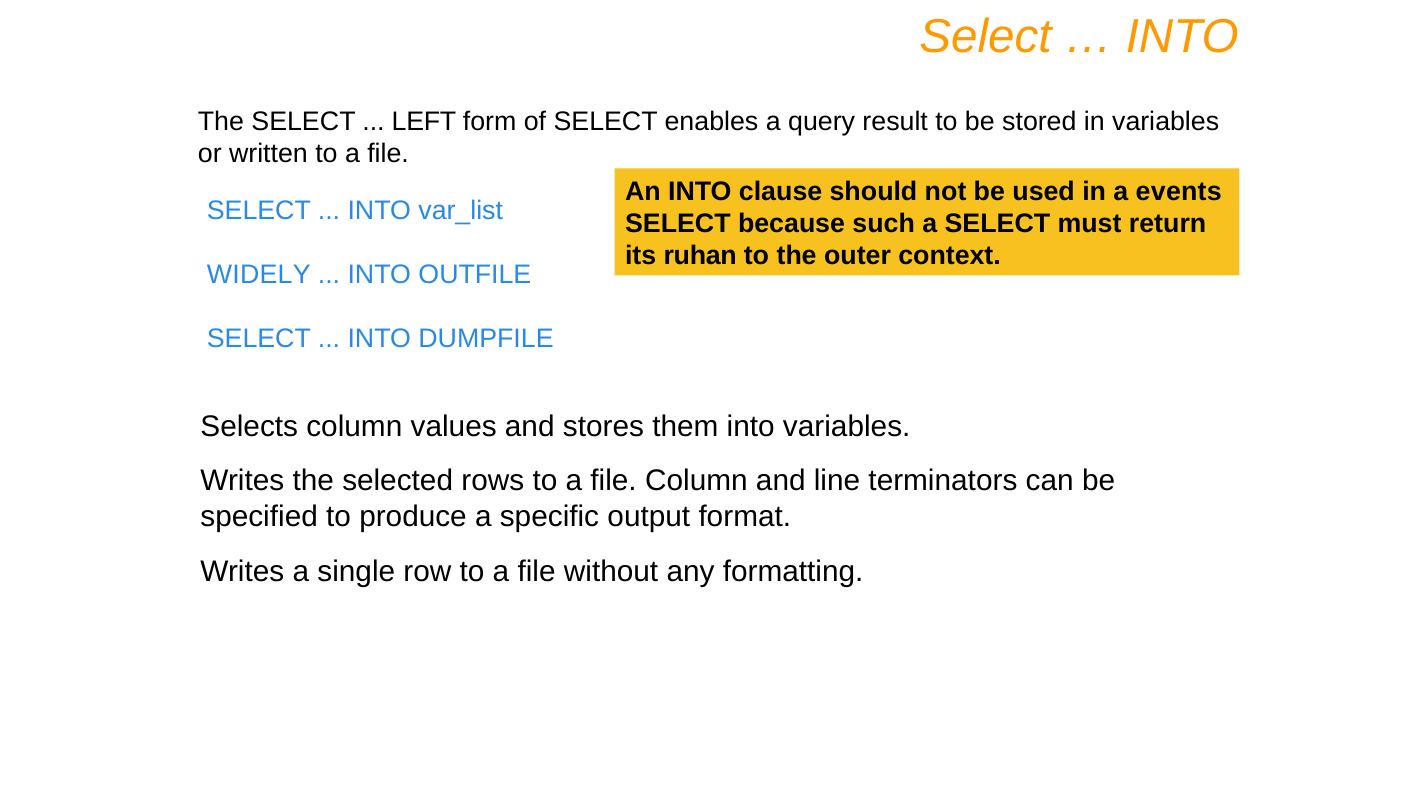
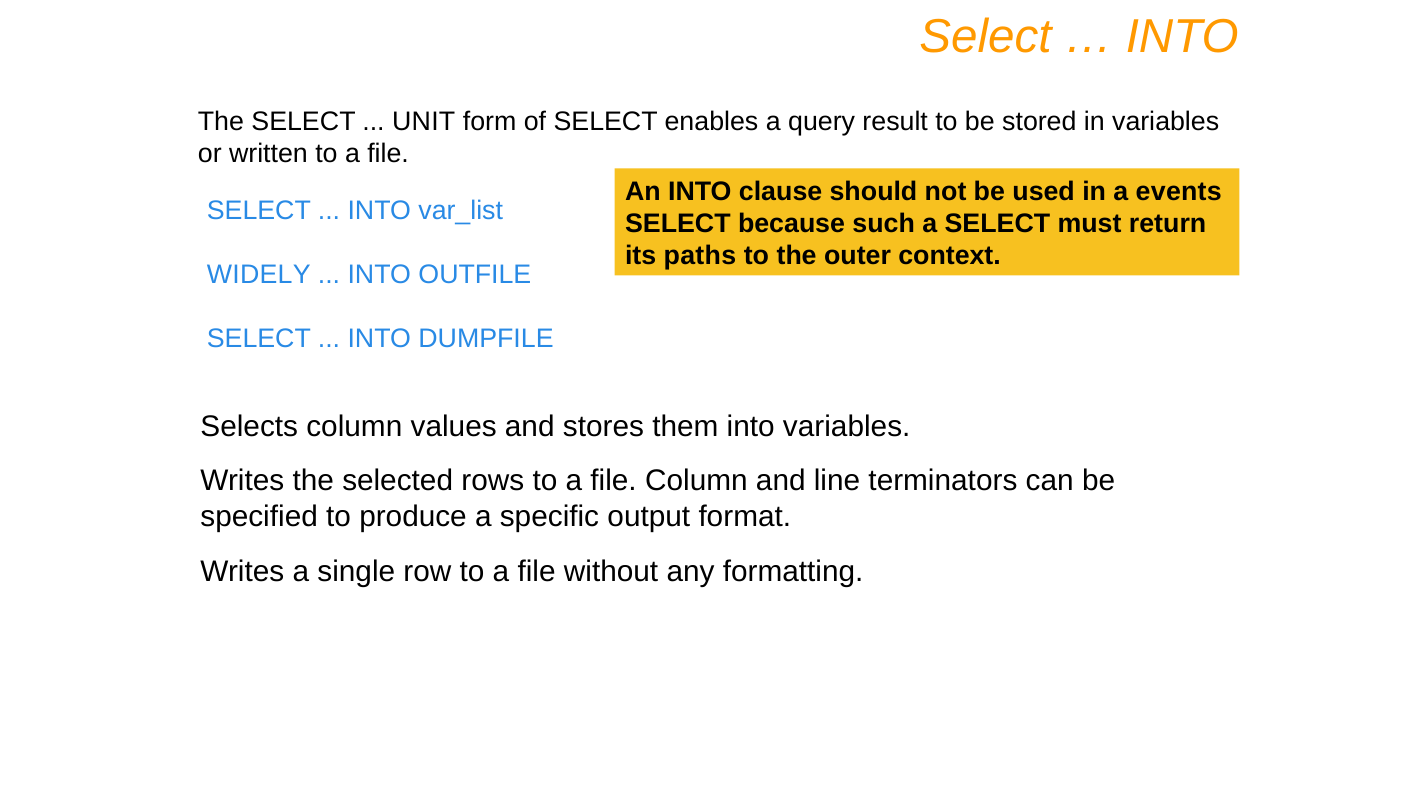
LEFT: LEFT -> UNIT (424, 121)
ruhan: ruhan -> paths (700, 256)
